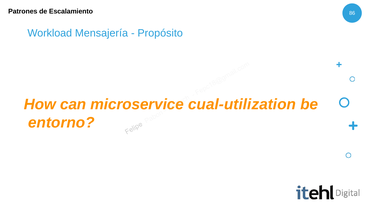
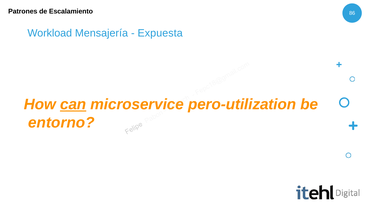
Propósito: Propósito -> Expuesta (160, 33)
can underline: none -> present (73, 105)
cual-utilization: cual-utilization -> pero-utilization (242, 105)
